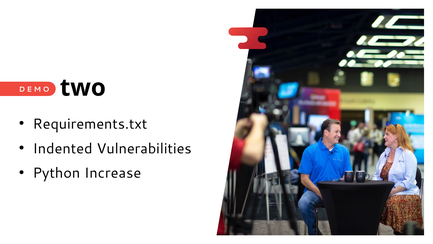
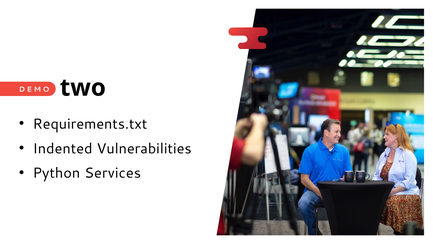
Increase: Increase -> Services (113, 173)
